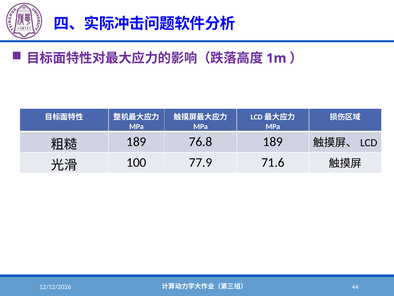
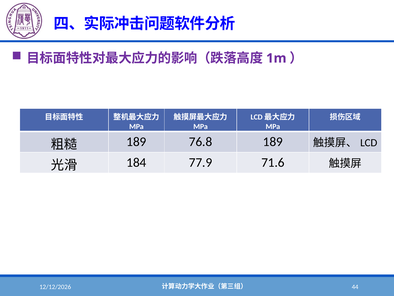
100: 100 -> 184 (136, 162)
